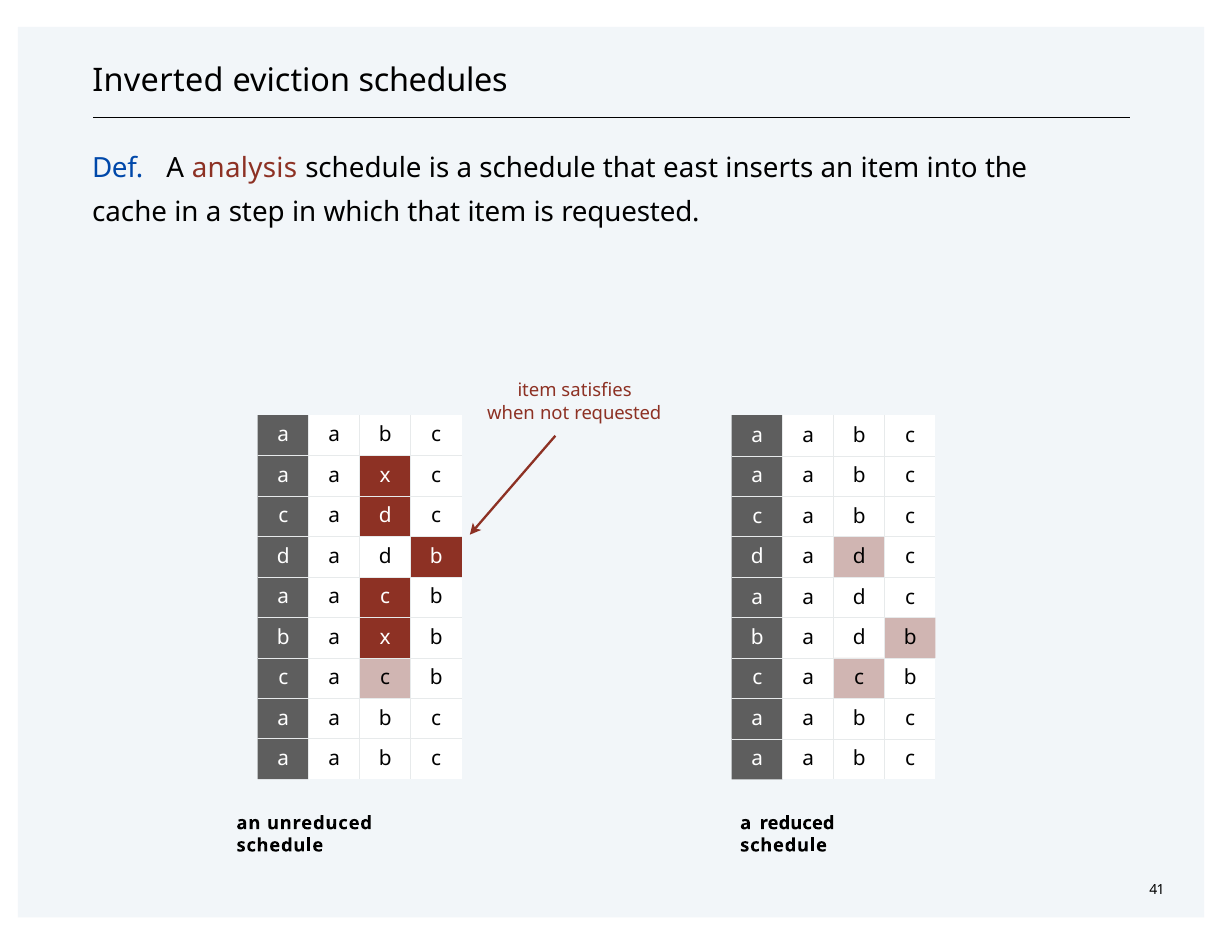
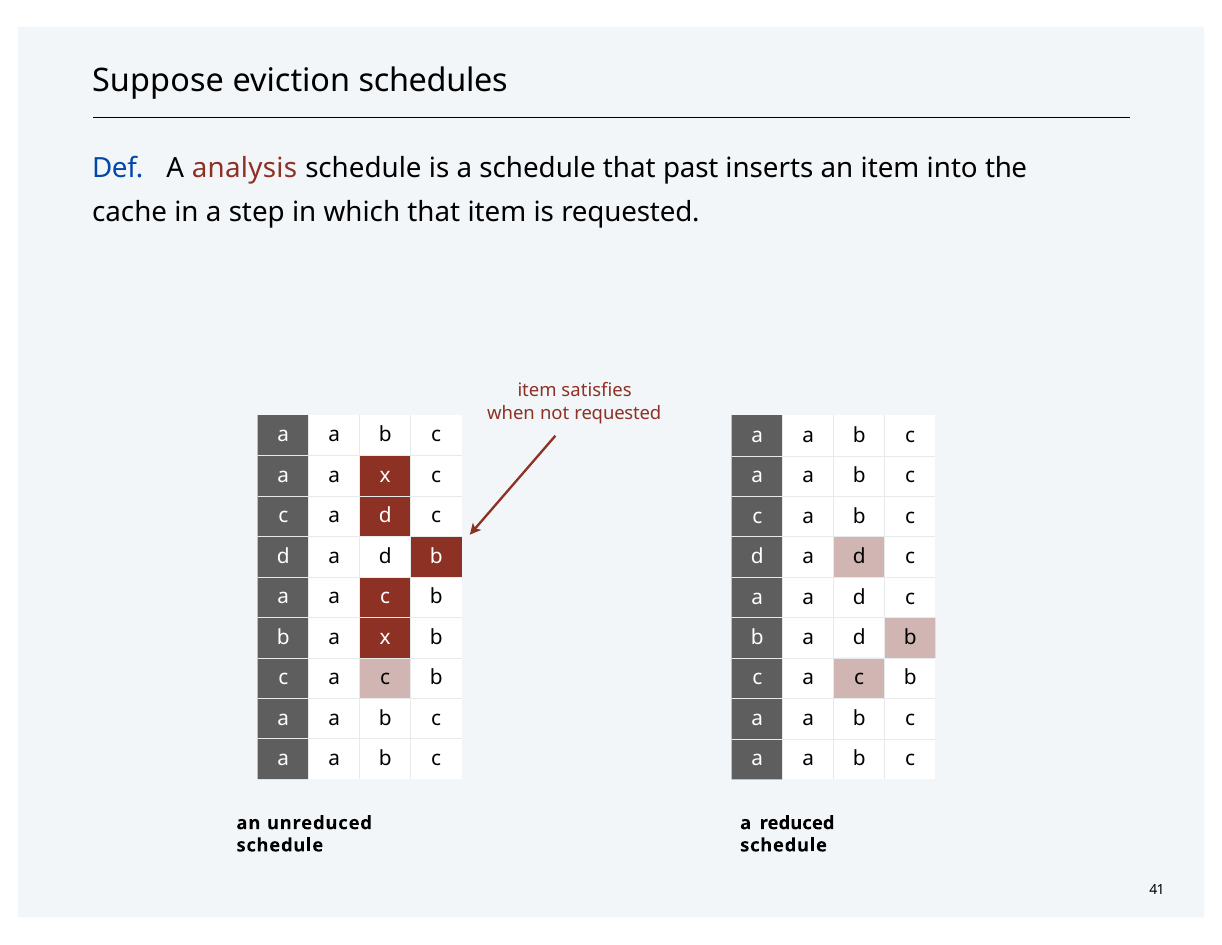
Inverted: Inverted -> Suppose (158, 81)
east: east -> past (691, 168)
